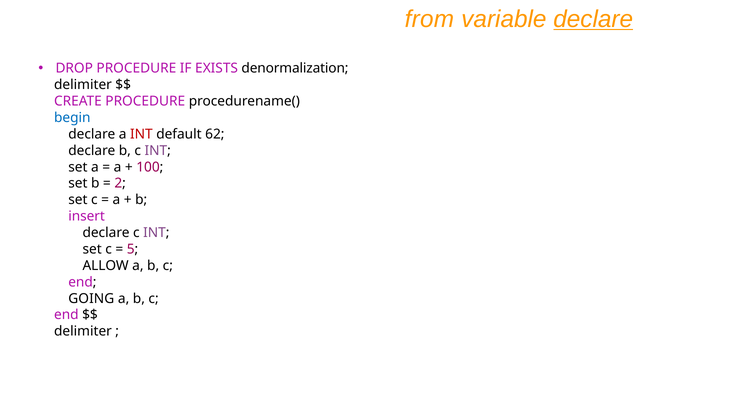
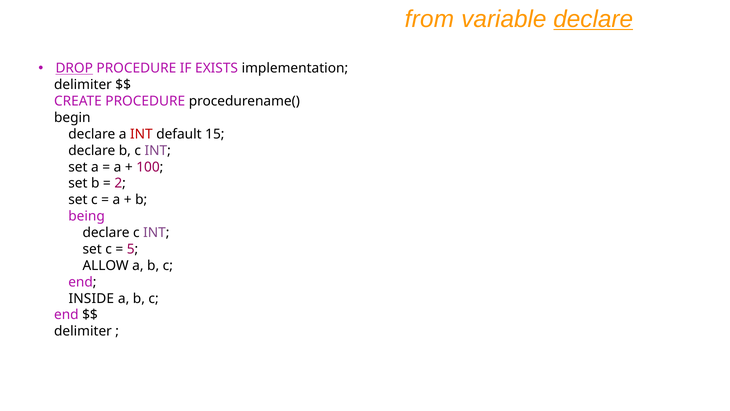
DROP underline: none -> present (74, 68)
denormalization: denormalization -> implementation (295, 68)
begin colour: blue -> black (72, 118)
62: 62 -> 15 (215, 134)
insert: insert -> being (87, 216)
GOING: GOING -> INSIDE (91, 298)
